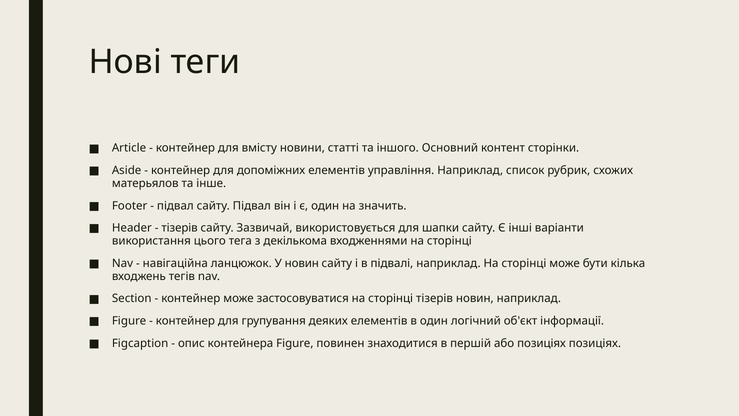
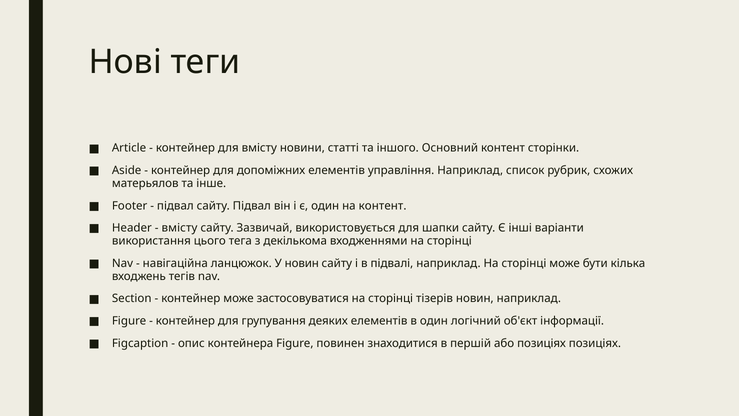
на значить: значить -> контент (383, 206)
тізерів: тізерів -> вмісту (179, 228)
